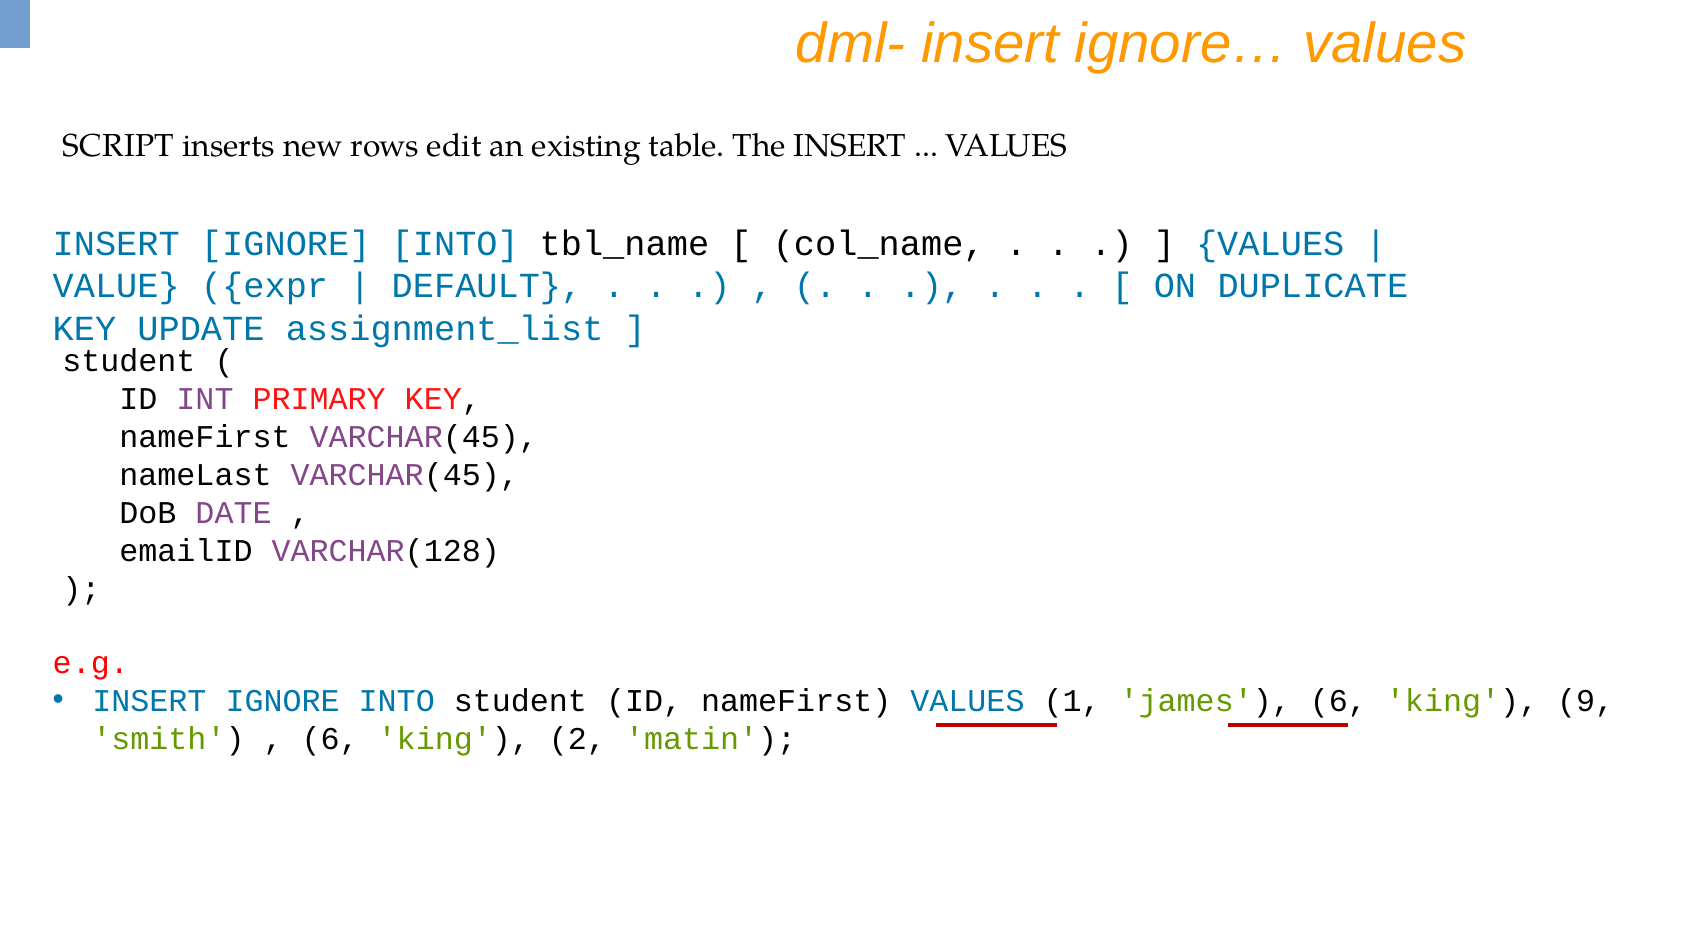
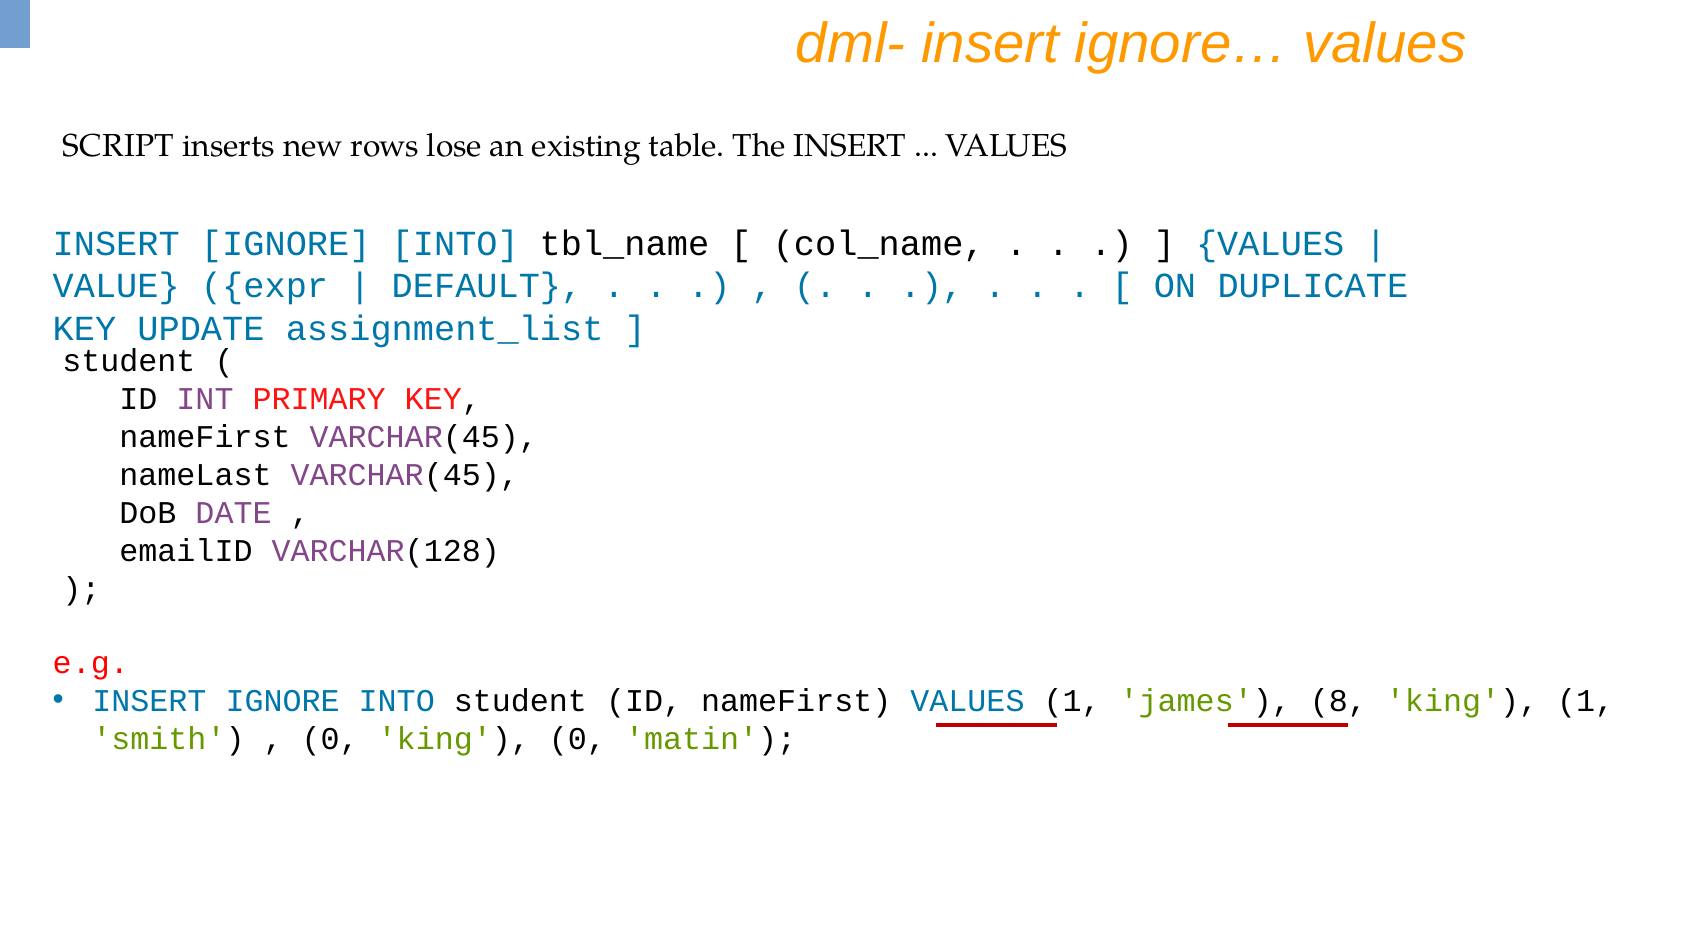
edit: edit -> lose (454, 146)
james 6: 6 -> 8 (1338, 701)
king 9: 9 -> 1 (1586, 701)
6: 6 -> 0 (330, 739)
king 2: 2 -> 0 (577, 739)
